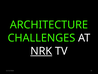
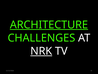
ARCHITECTURE underline: none -> present (49, 25)
